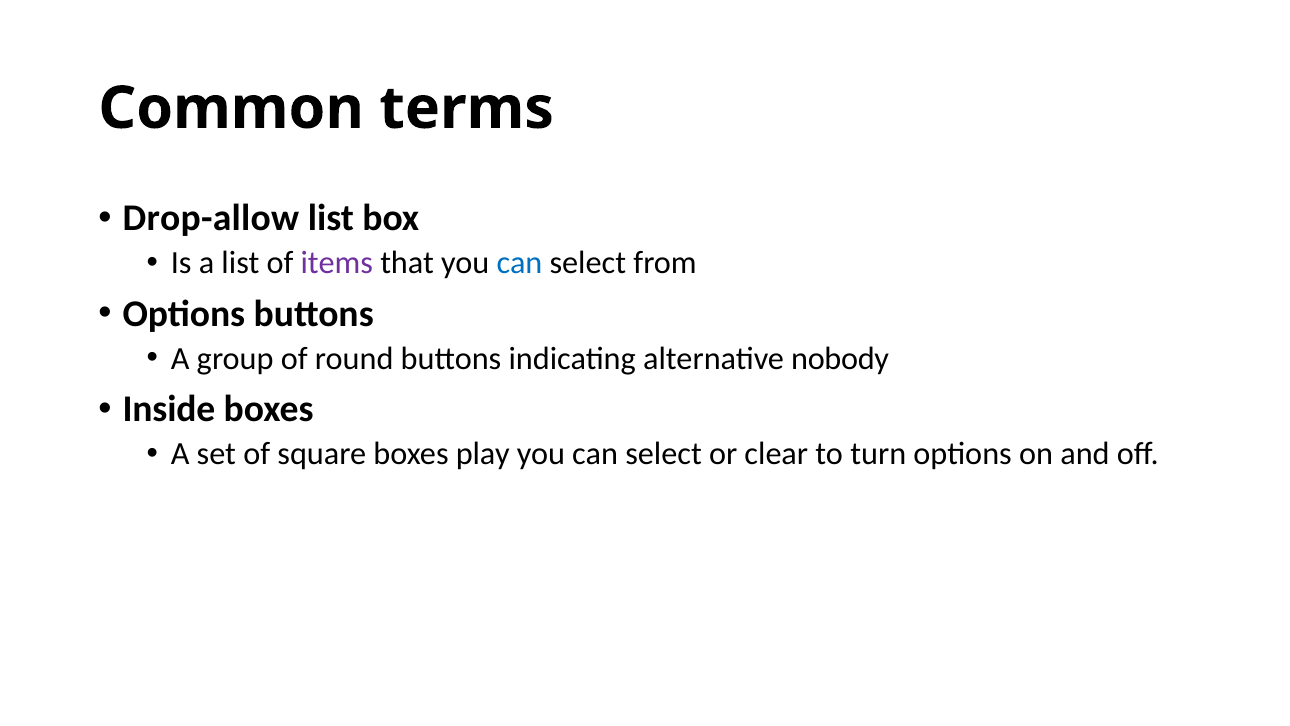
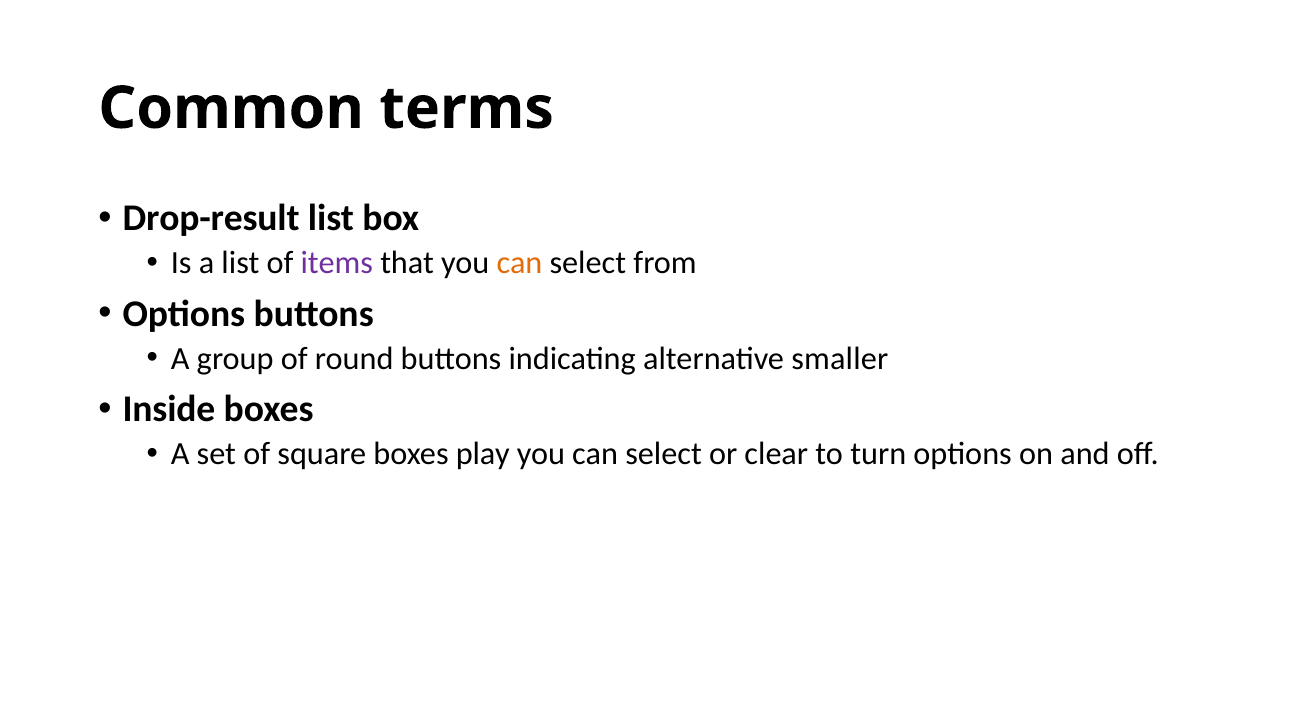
Drop-allow: Drop-allow -> Drop-result (211, 218)
can colour: blue -> orange (520, 263)
nobody: nobody -> smaller (840, 358)
